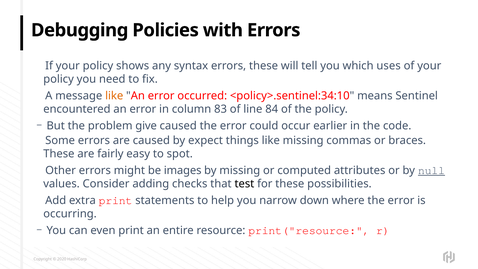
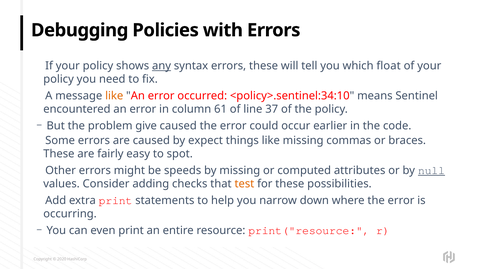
any underline: none -> present (162, 66)
uses: uses -> float (389, 66)
83: 83 -> 61 (221, 109)
84: 84 -> 37 (272, 109)
images: images -> speeds (183, 170)
test colour: black -> orange (244, 184)
